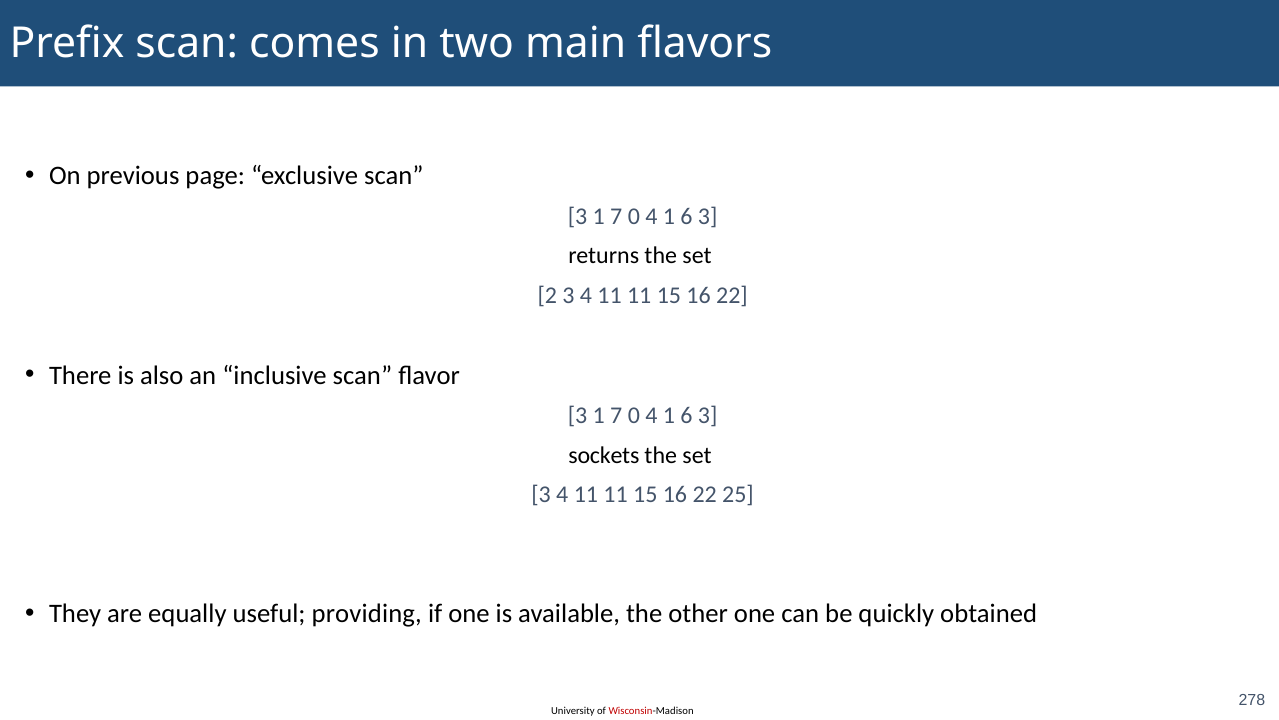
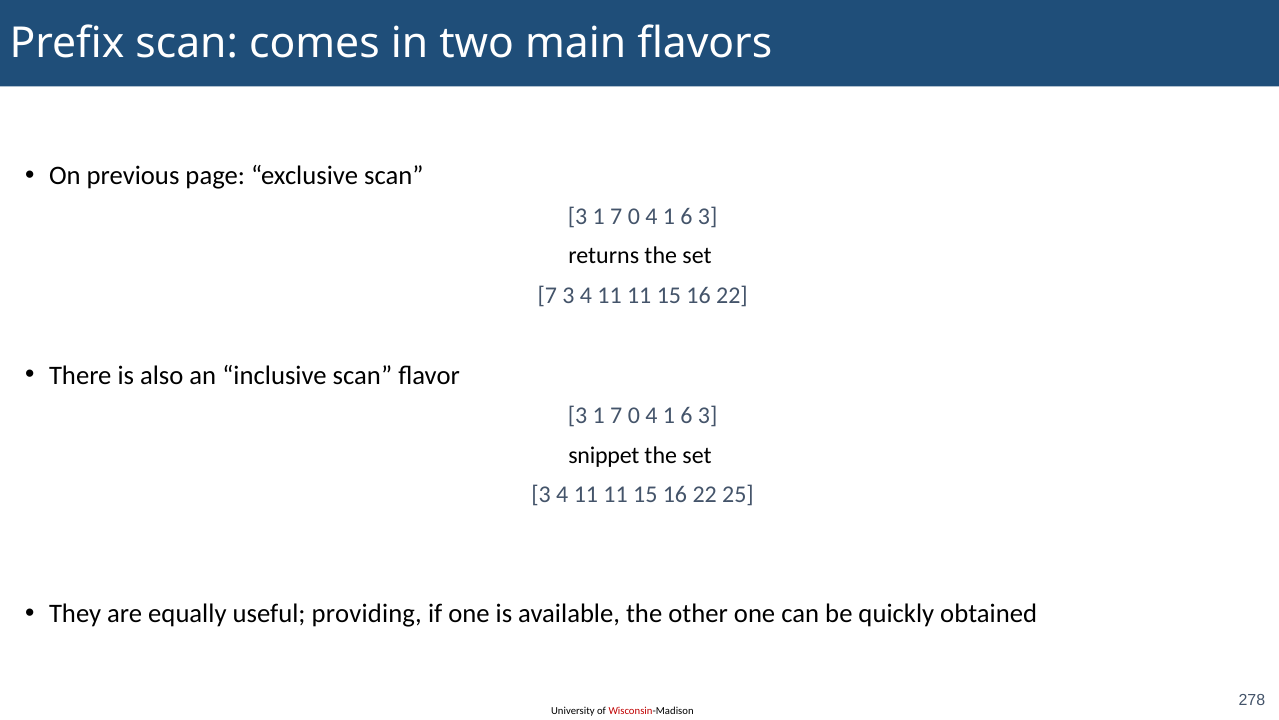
2: 2 -> 7 (547, 295)
sockets: sockets -> snippet (604, 455)
